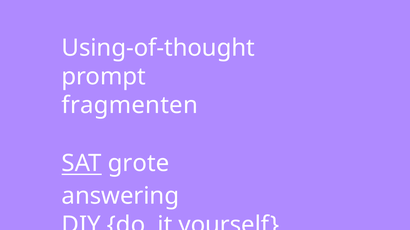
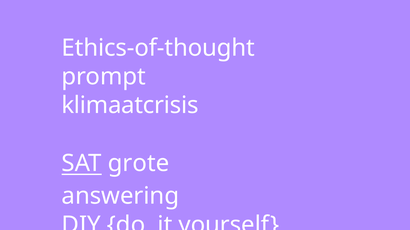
Using-of-thought: Using-of-thought -> Ethics-of-thought (158, 48)
fragmenten: fragmenten -> klimaatcrisis (130, 106)
